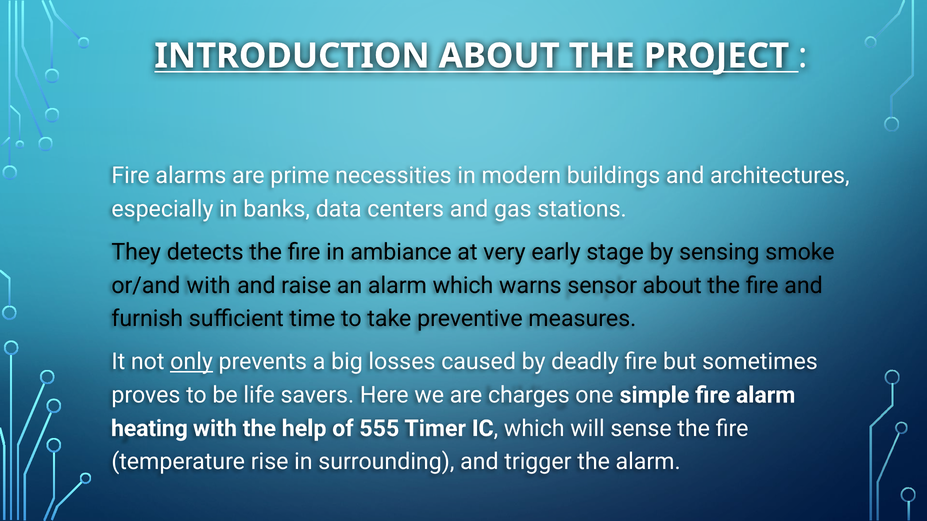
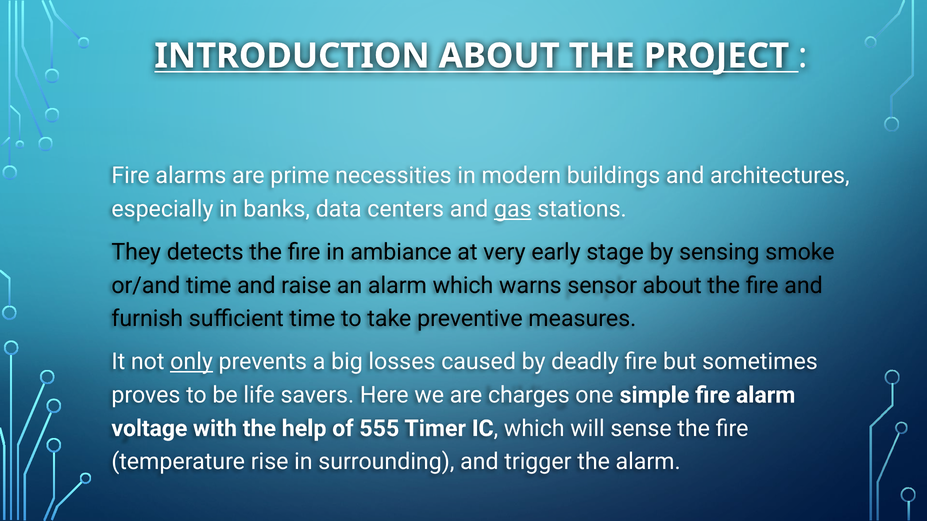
gas underline: none -> present (513, 209)
or/and with: with -> time (209, 286)
heating: heating -> voltage (149, 429)
